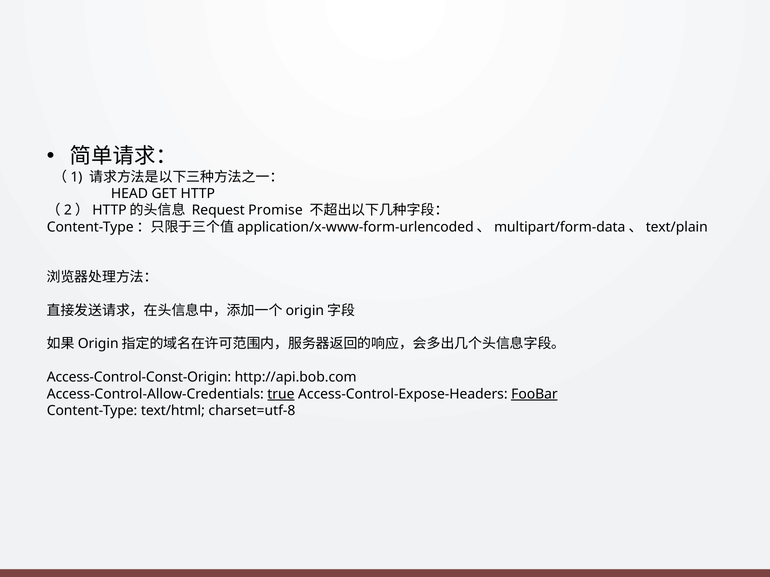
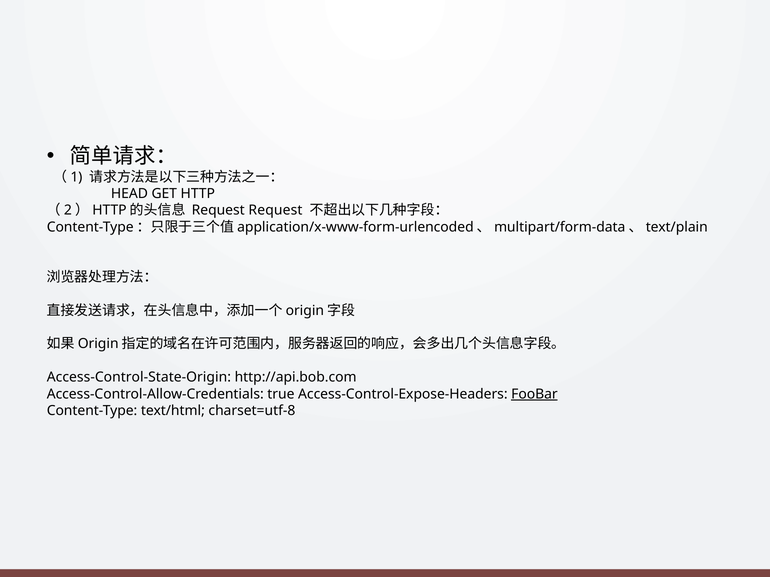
Request Promise: Promise -> Request (276, 211)
Access-Control-Const-Origin: Access-Control-Const-Origin -> Access-Control-State-Origin (139, 378)
true underline: present -> none (281, 394)
